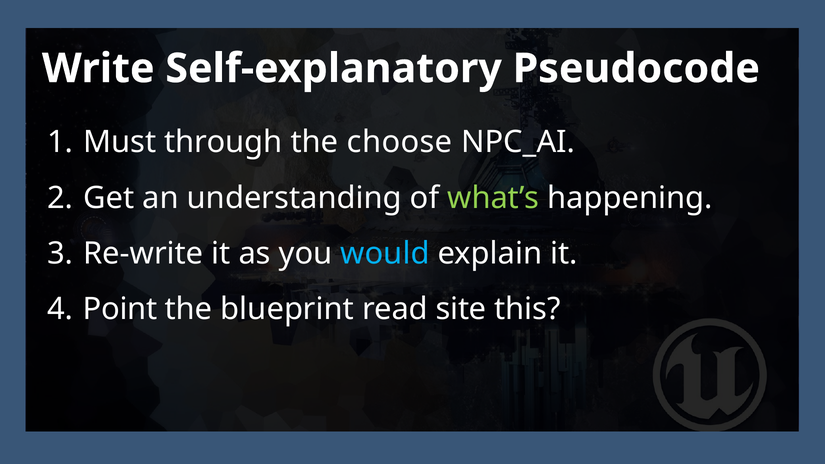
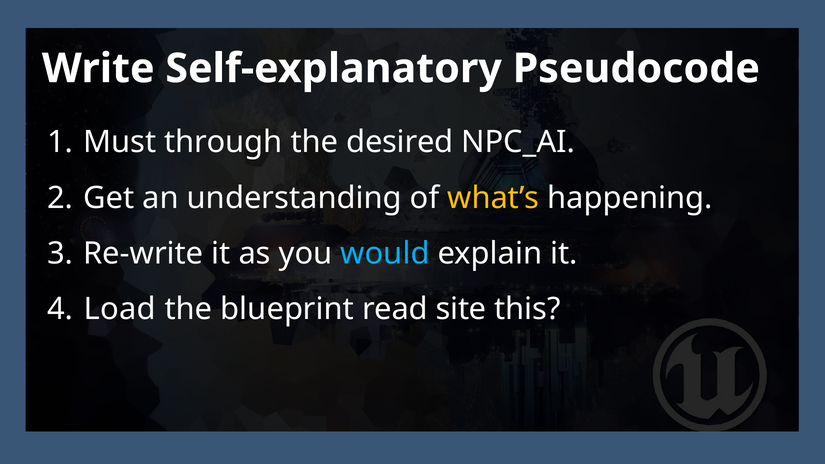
choose: choose -> desired (400, 142)
what’s colour: light green -> yellow (493, 198)
Point: Point -> Load (120, 309)
